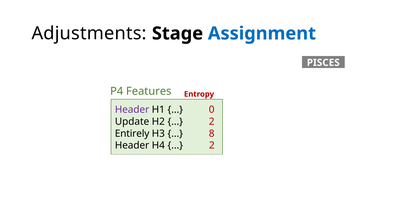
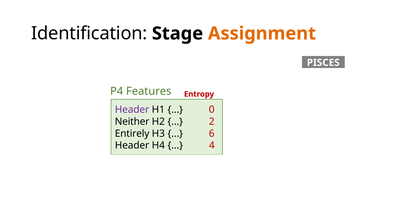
Adjustments: Adjustments -> Identification (89, 33)
Assignment colour: blue -> orange (262, 33)
Update: Update -> Neither (132, 121)
8: 8 -> 6 (212, 133)
2: 2 -> 4 (212, 145)
